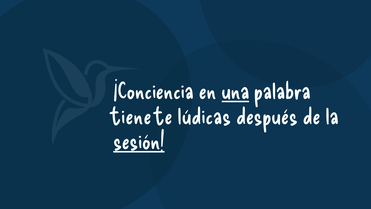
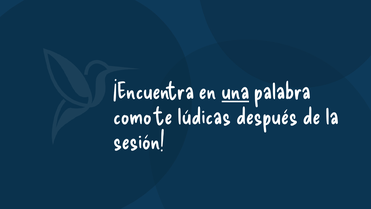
¡Conciencia: ¡Conciencia -> ¡Encuentra (154, 91)
tiene: tiene -> como (133, 116)
sesión underline: present -> none (139, 142)
